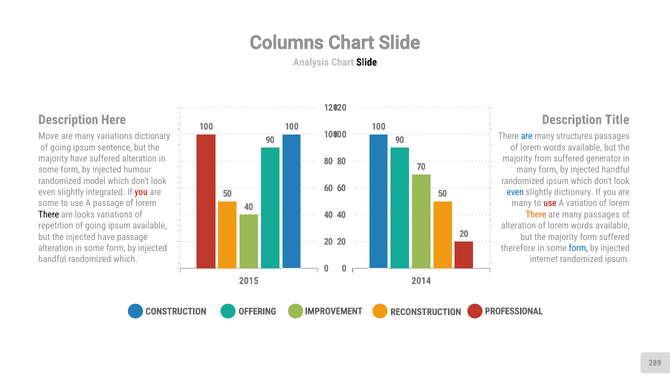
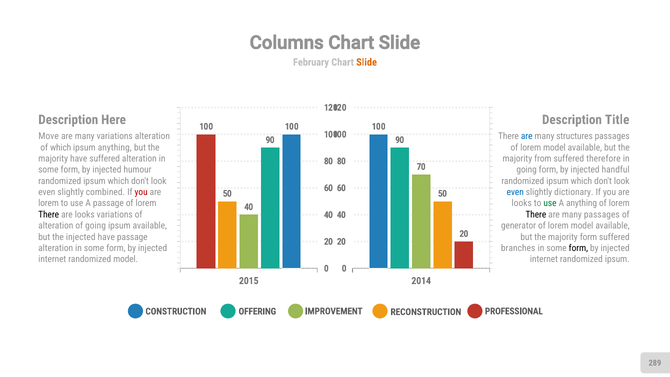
Analysis: Analysis -> February (311, 62)
Slide colour: black -> orange (367, 62)
variations dictionary: dictionary -> alteration (152, 136)
going: going -> which (61, 147)
ipsum sentence: sentence -> anything (115, 147)
words: words -> model (554, 147)
generator: generator -> therefore (603, 159)
many: many -> going (527, 170)
model: model -> ipsum (94, 181)
integrated: integrated -> combined (105, 192)
some: some -> lorem (49, 203)
many: many -> looks (522, 203)
use colour: red -> green (550, 203)
A variation: variation -> anything (582, 203)
There colour: orange -> black (536, 214)
repetition: repetition -> alteration (56, 226)
alteration: alteration -> generator (519, 226)
words: words -> model (582, 226)
therefore: therefore -> branches (518, 248)
form colour: blue -> black (578, 248)
handful: handful -> internet (52, 259)
randomized which: which -> model (126, 259)
